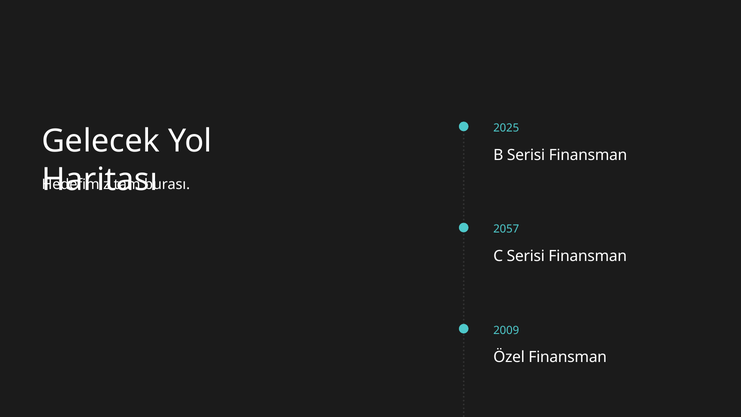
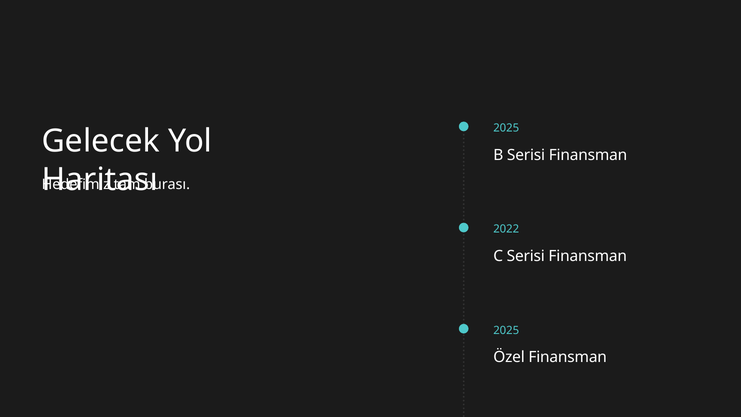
2057: 2057 -> 2022 (506, 229)
2009: 2009 -> 2025 (506, 330)
